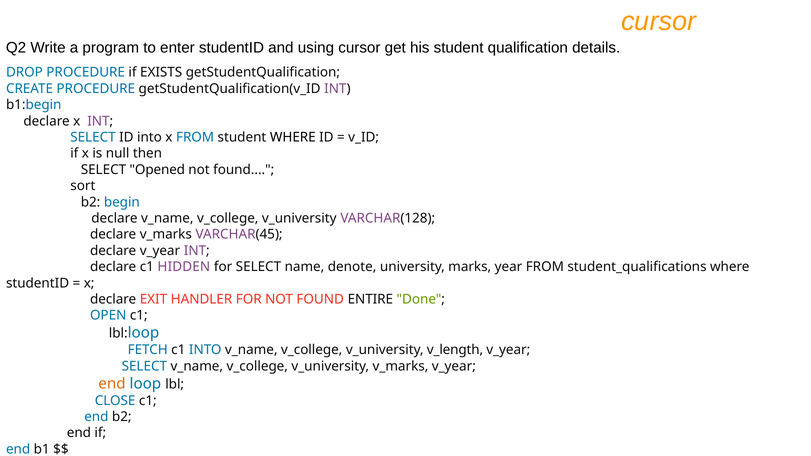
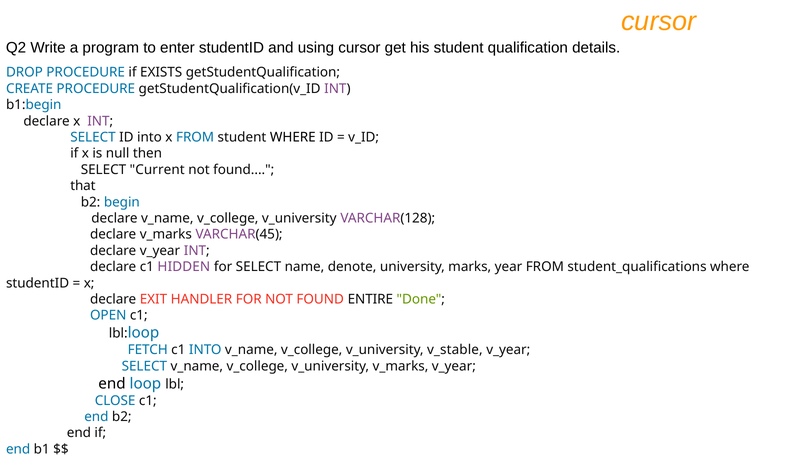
Opened: Opened -> Current (157, 170)
sort: sort -> that (83, 186)
v_length: v_length -> v_stable (455, 350)
end colour: orange -> black (112, 384)
